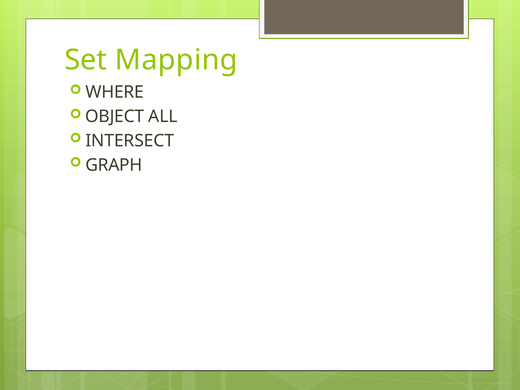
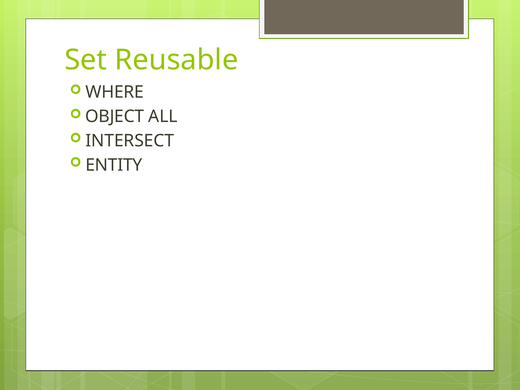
Mapping: Mapping -> Reusable (176, 60)
GRAPH: GRAPH -> ENTITY (114, 165)
